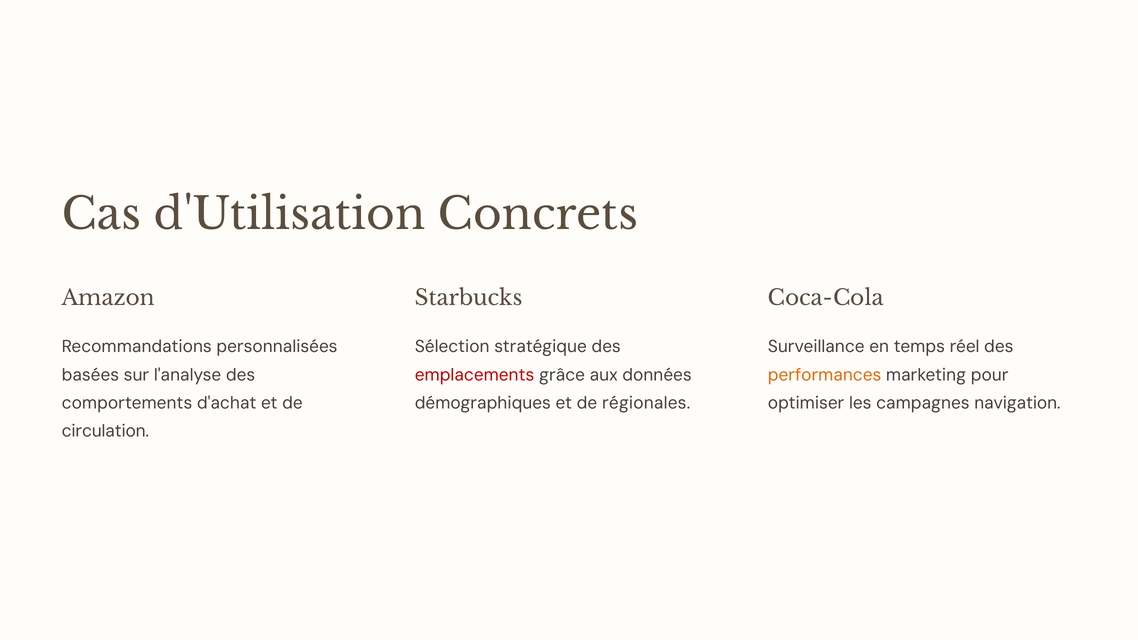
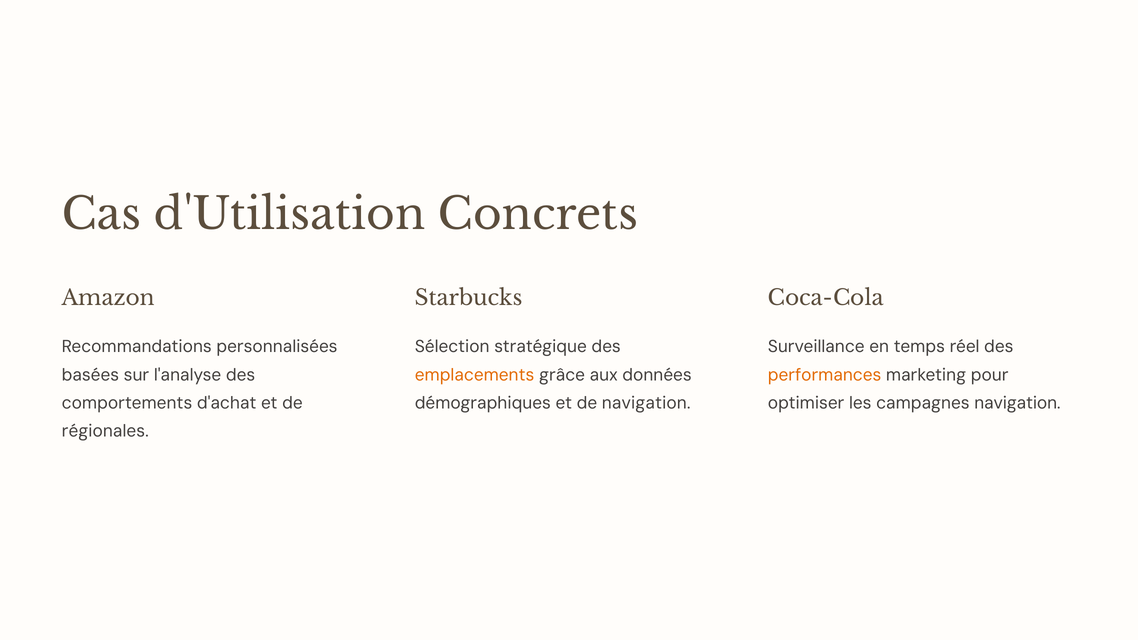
emplacements colour: red -> orange (475, 375)
de régionales: régionales -> navigation (646, 403)
circulation: circulation -> régionales (105, 431)
